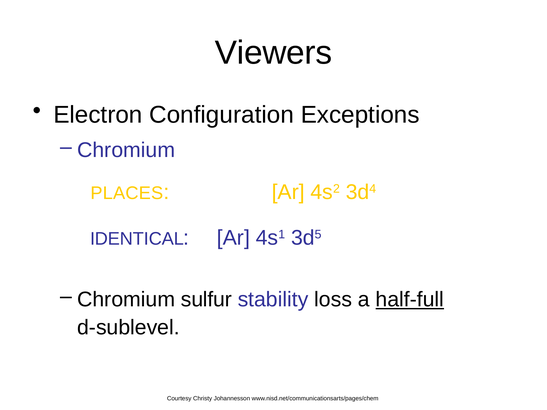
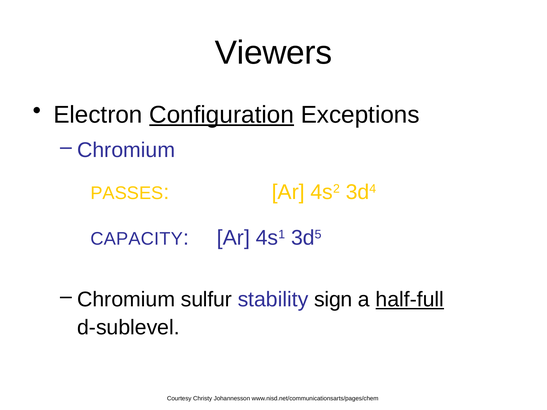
Configuration underline: none -> present (222, 115)
PLACES: PLACES -> PASSES (127, 193)
IDENTICAL: IDENTICAL -> CAPACITY (137, 239)
loss: loss -> sign (333, 300)
